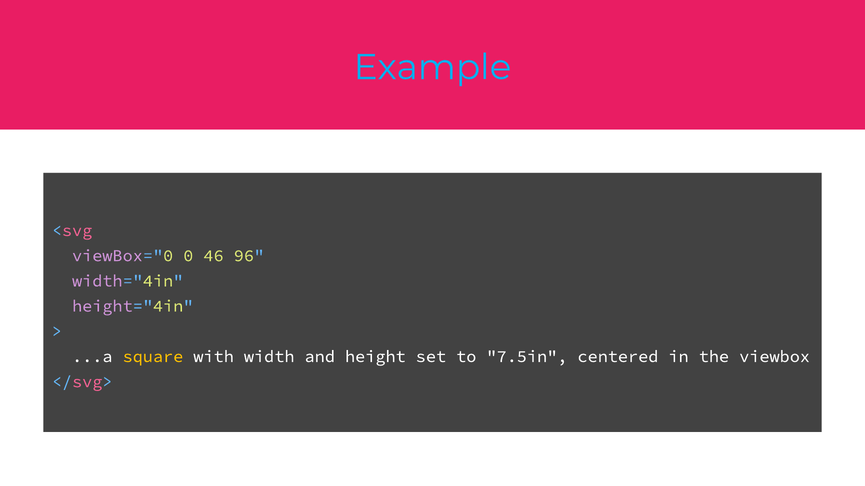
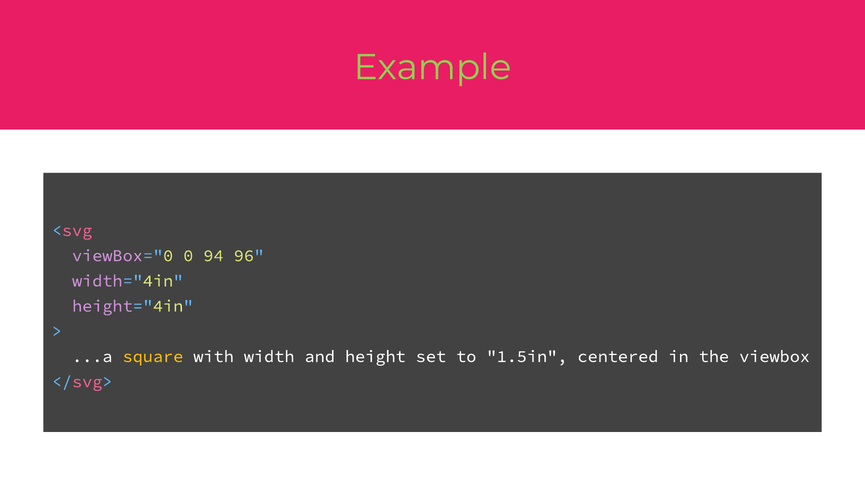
Example colour: light blue -> light green (432, 67)
46: 46 -> 94 (214, 256)
7.5in: 7.5in -> 1.5in (527, 357)
